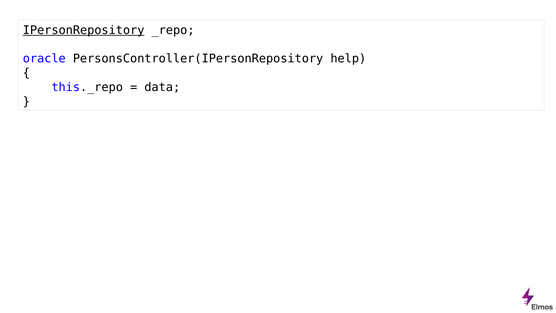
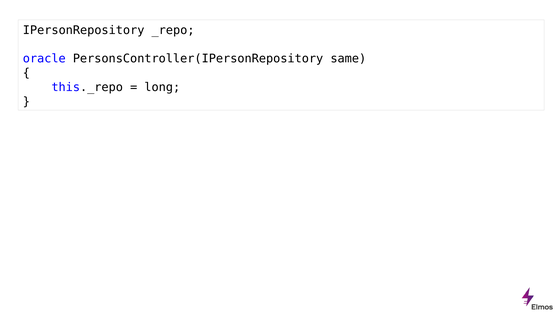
IPersonRepository underline: present -> none (84, 30)
help: help -> same (348, 59)
data: data -> long (162, 87)
